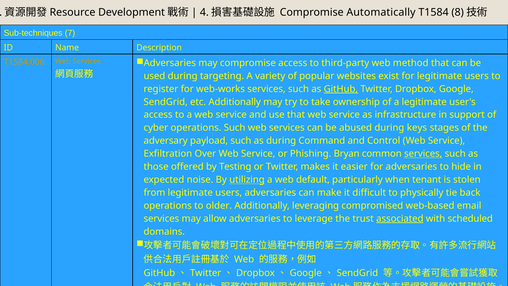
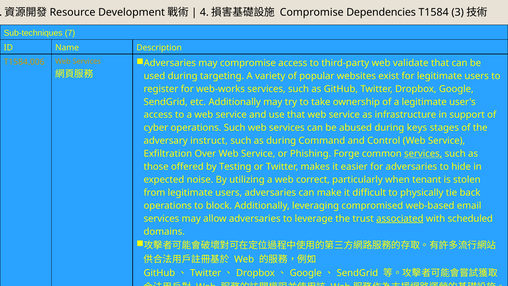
Automatically: Automatically -> Dependencies (381, 12)
8: 8 -> 3 (458, 12)
method: method -> validate (411, 63)
GitHub underline: present -> none (341, 89)
payload: payload -> instruct (209, 141)
Bryan: Bryan -> Forge (347, 154)
utilizing underline: present -> none (247, 180)
default: default -> correct (313, 180)
older: older -> block (219, 205)
